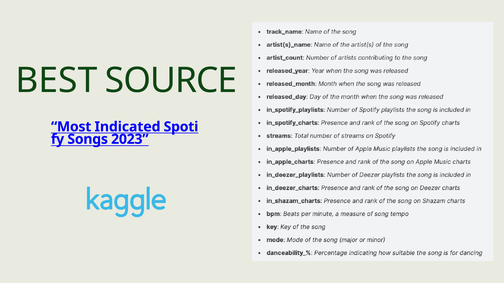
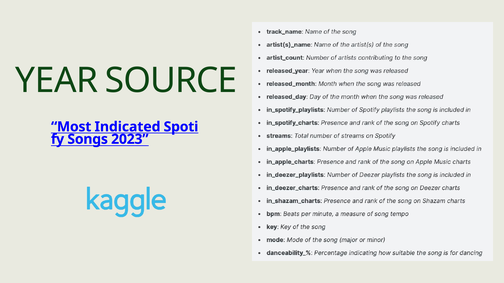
BEST: BEST -> YEAR (57, 81)
